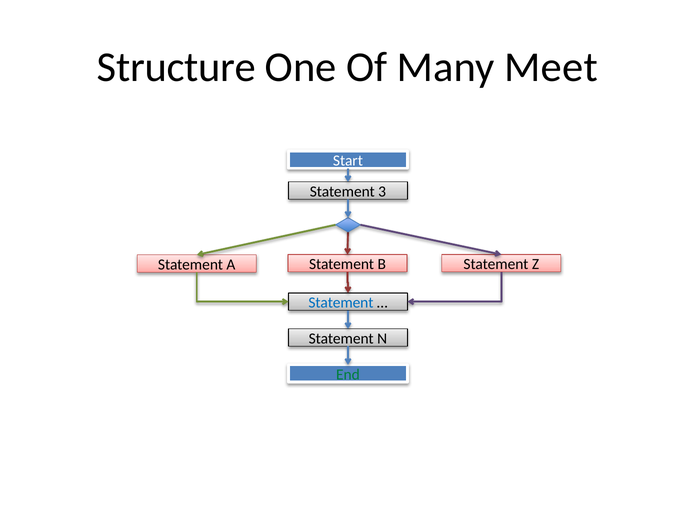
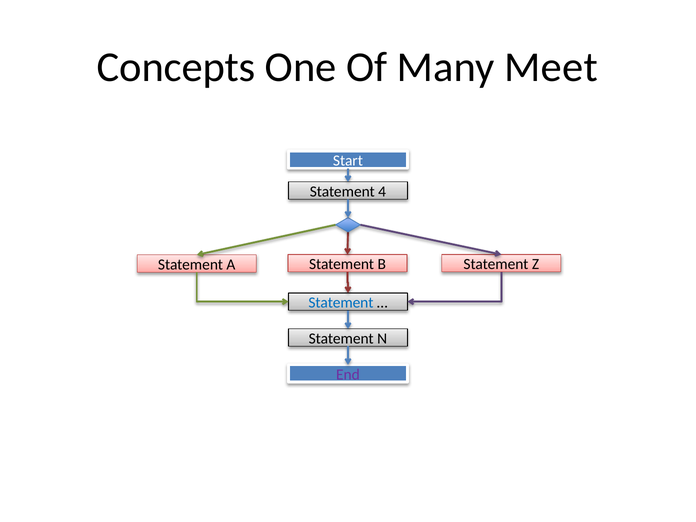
Structure: Structure -> Concepts (176, 67)
3: 3 -> 4 (382, 192)
End colour: green -> purple (348, 374)
